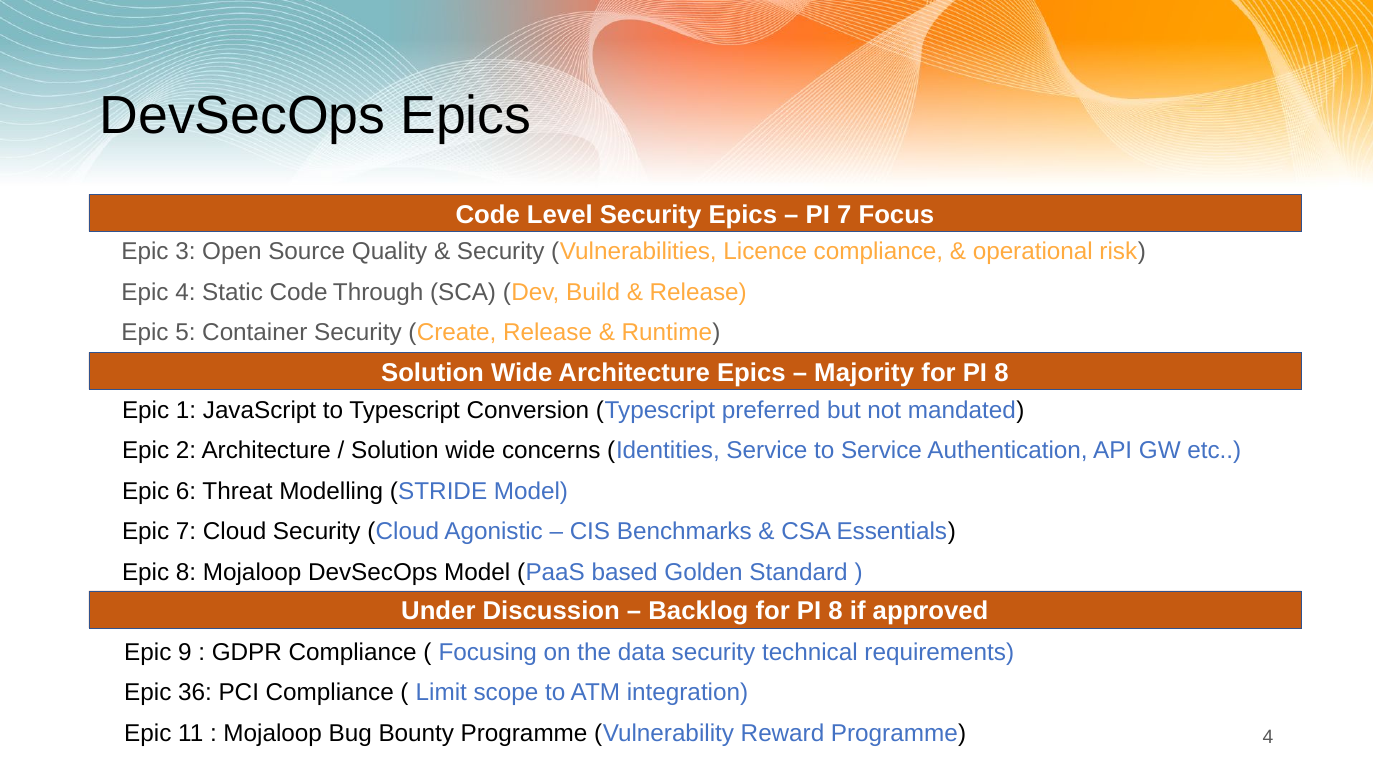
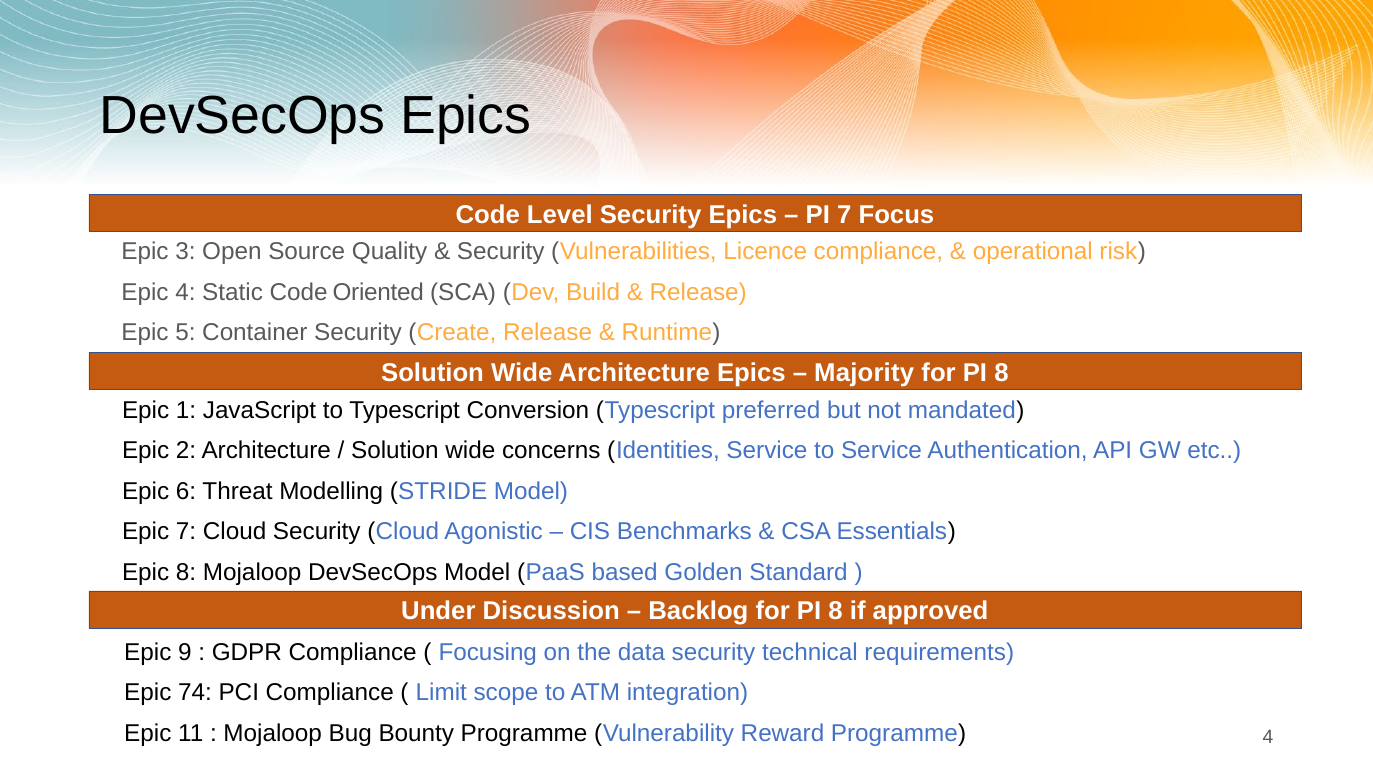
Through: Through -> Oriented (378, 292)
36: 36 -> 74 (195, 693)
